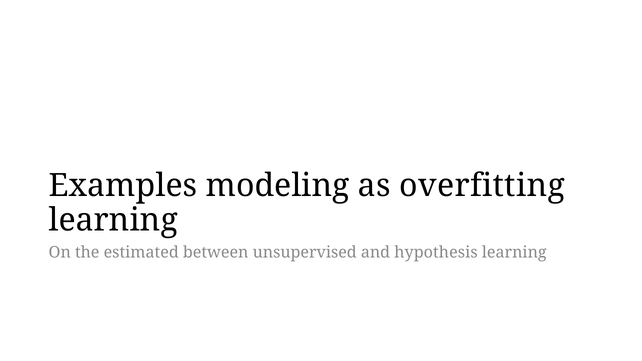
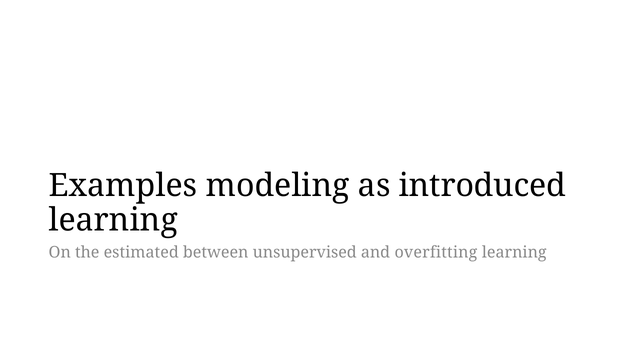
overfitting: overfitting -> introduced (482, 186)
hypothesis: hypothesis -> overfitting (436, 253)
